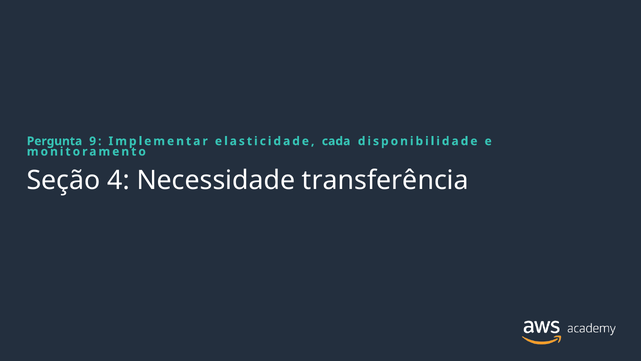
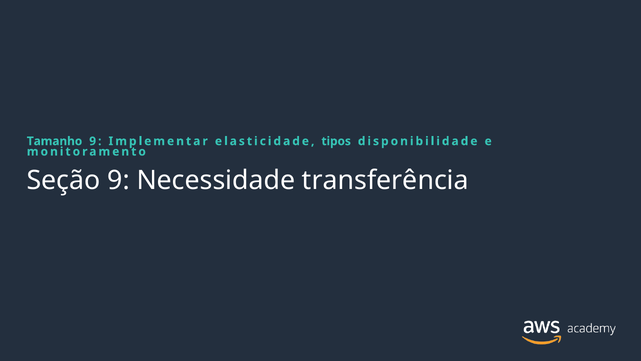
Pergunta: Pergunta -> Tamanho (55, 141)
cada: cada -> tipos (336, 141)
Seção 4: 4 -> 9 (119, 180)
